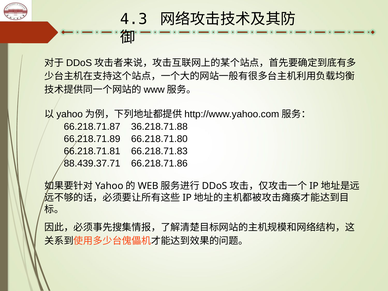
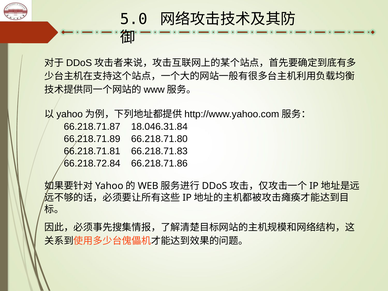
4.3: 4.3 -> 5.0 (134, 19)
36.218.71.88: 36.218.71.88 -> 18.046.31.84 (159, 127)
88.439.37.71: 88.439.37.71 -> 66.218.72.84 (92, 163)
